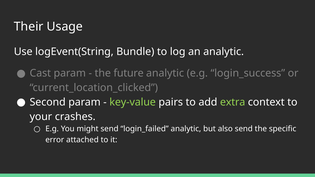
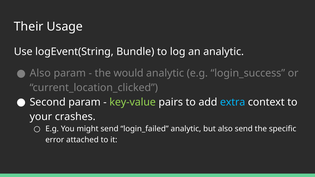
Cast: Cast -> Also (40, 73)
future: future -> would (129, 73)
extra colour: light green -> light blue (233, 102)
